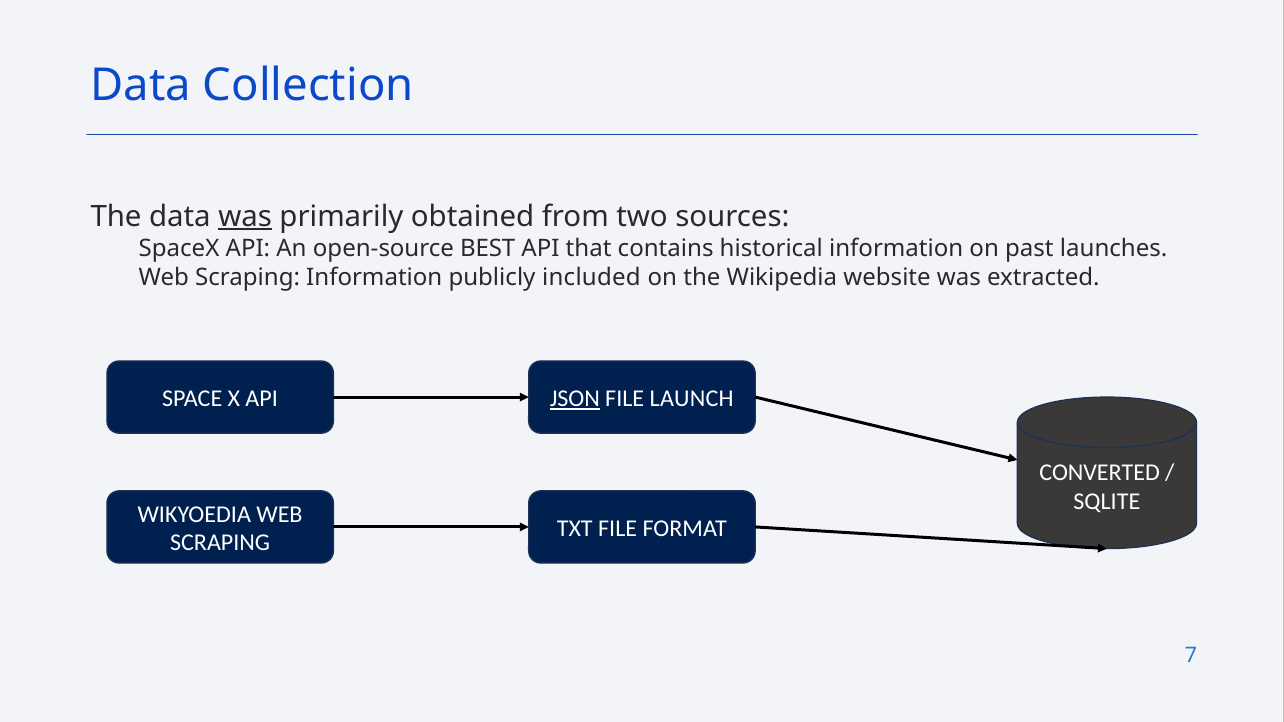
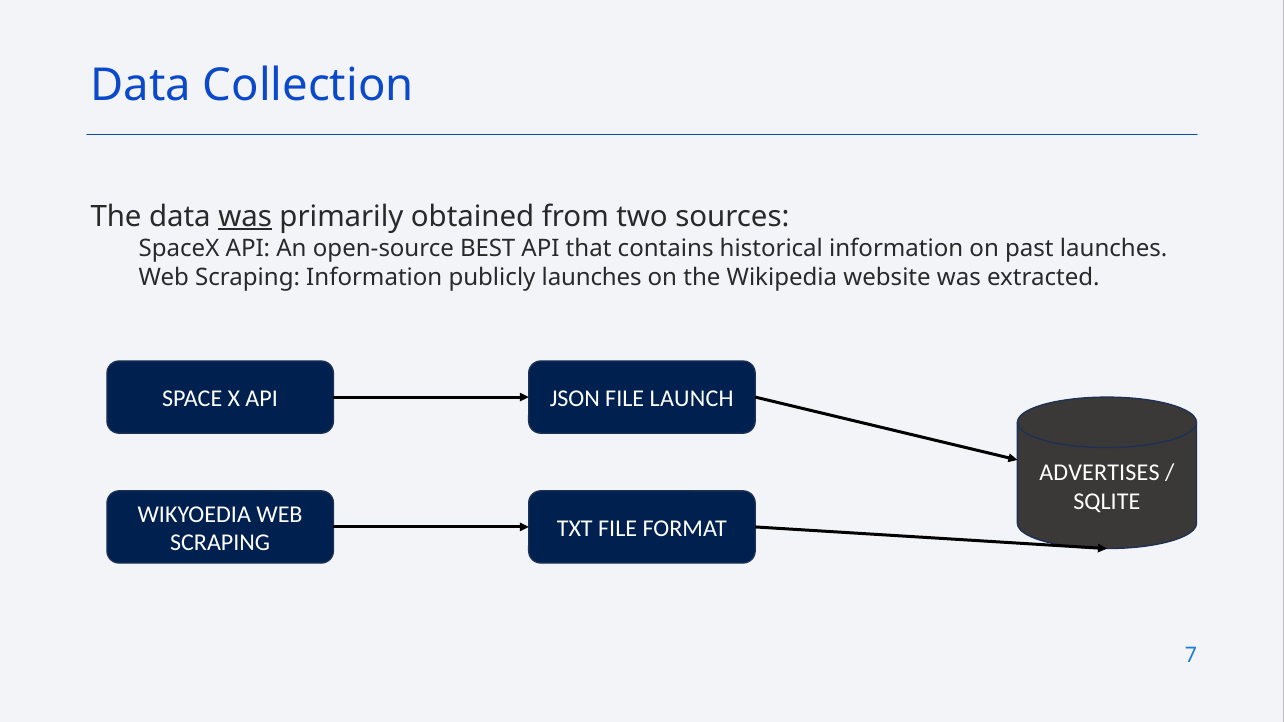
publicly included: included -> launches (592, 277)
JSON underline: present -> none (575, 399)
CONVERTED: CONVERTED -> ADVERTISES (1099, 473)
